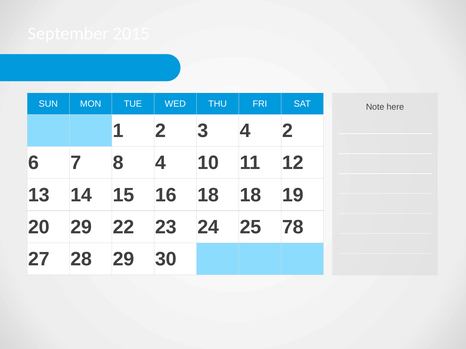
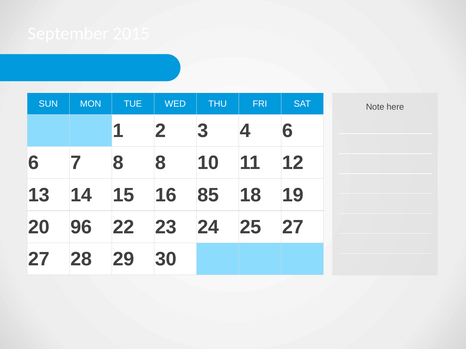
4 2: 2 -> 6 (287, 131)
8 4: 4 -> 8 (160, 163)
16 18: 18 -> 85 (208, 195)
20 29: 29 -> 96 (81, 227)
25 78: 78 -> 27 (293, 227)
